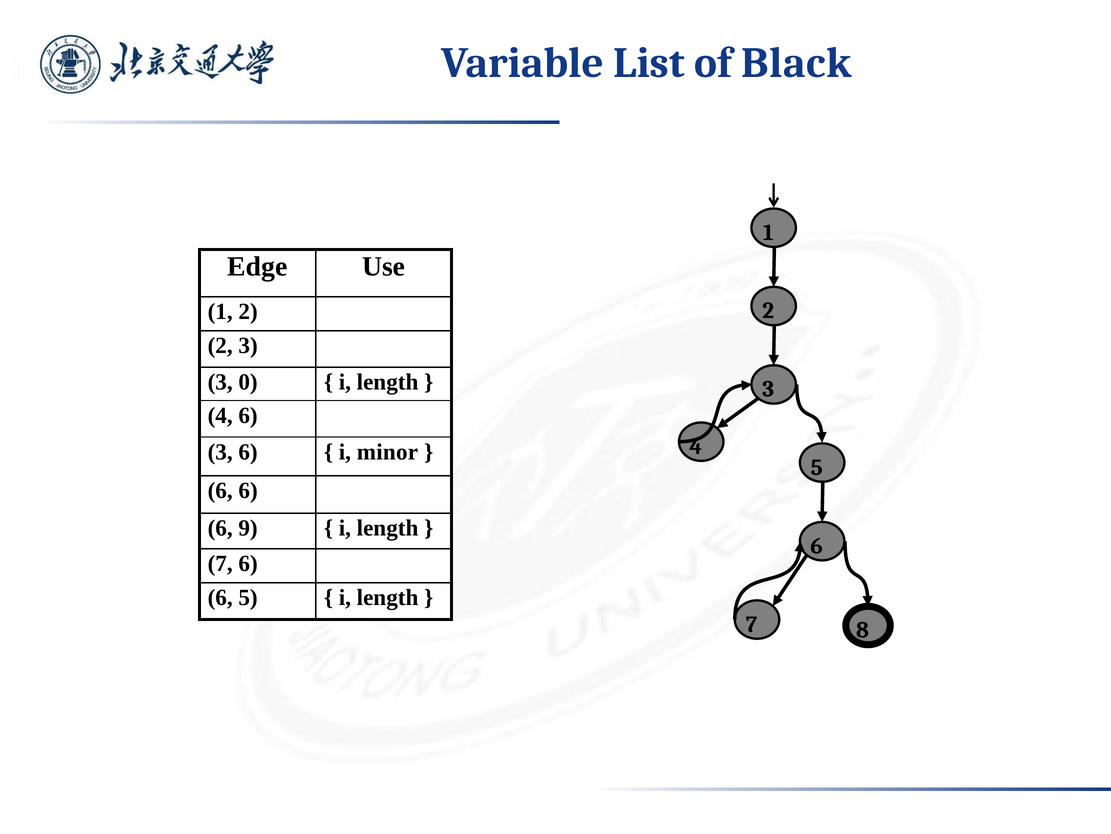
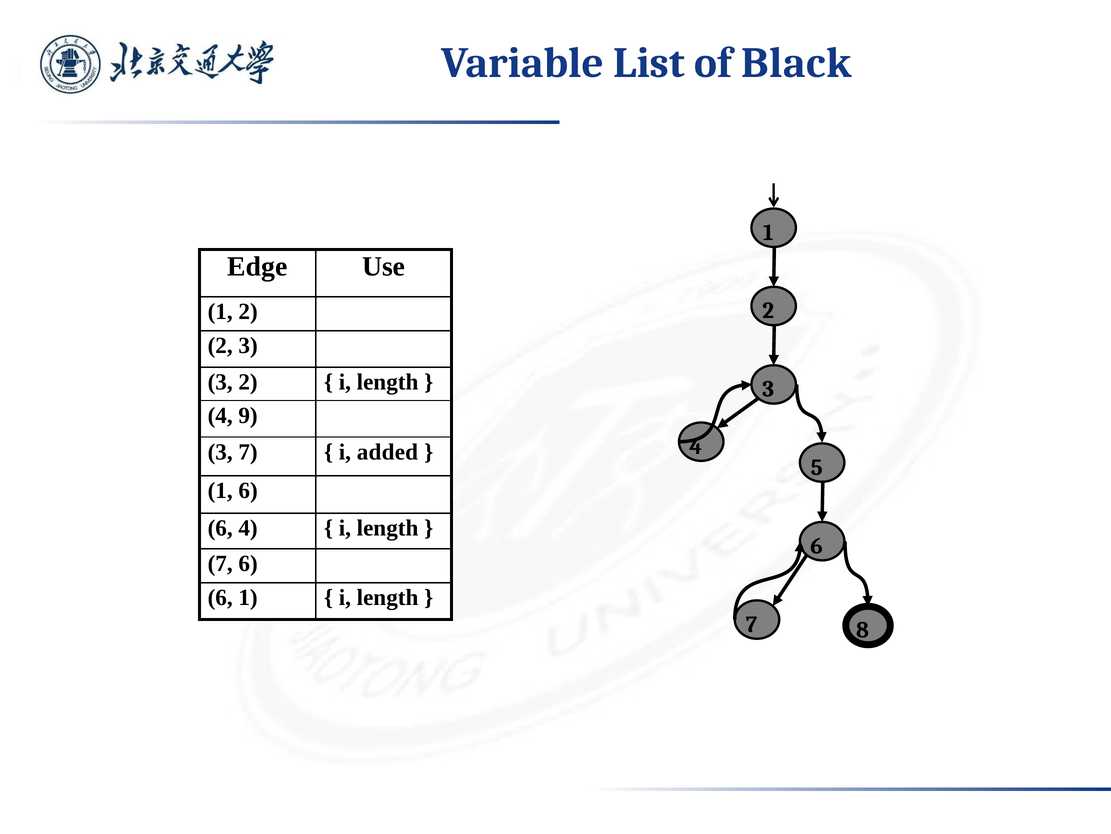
3 0: 0 -> 2 (248, 382)
6: 6 -> 9 (248, 415)
3 6: 6 -> 7 (248, 452)
minor: minor -> added (387, 452)
6: 6 -> 1 (220, 490)
6 9: 9 -> 4 (248, 528)
6 5: 5 -> 1 (248, 597)
